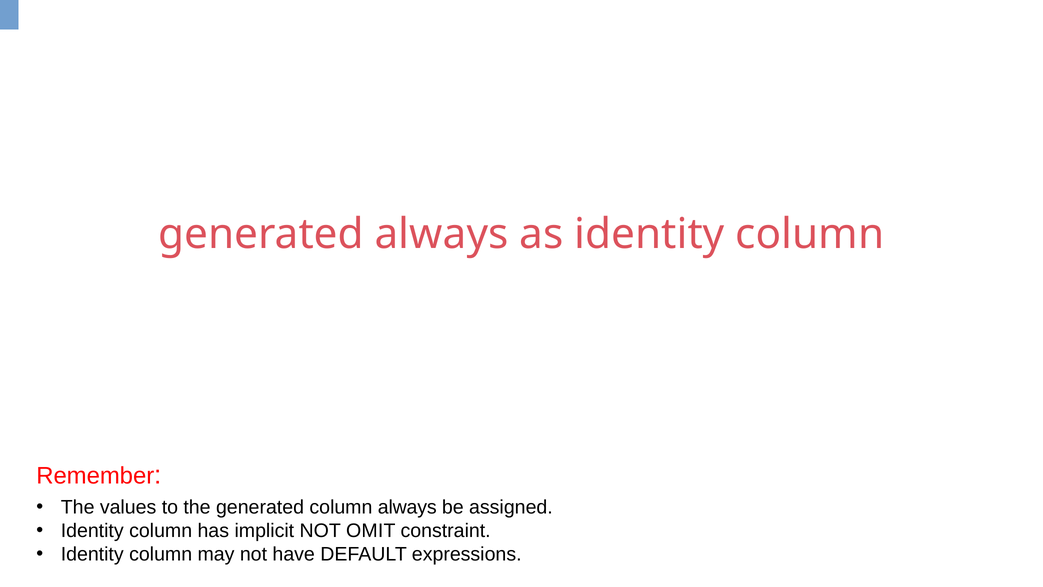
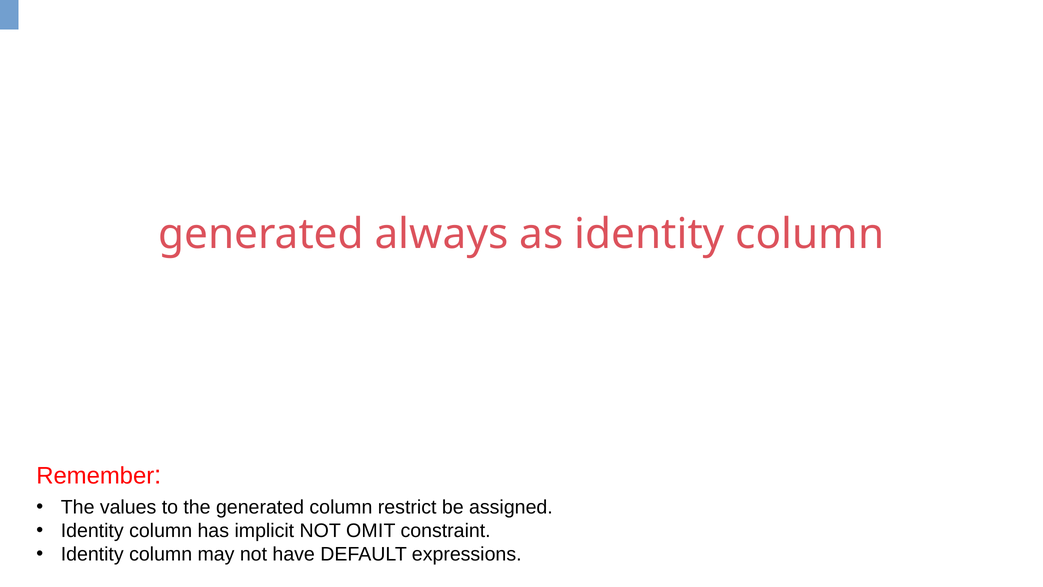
column always: always -> restrict (407, 507)
